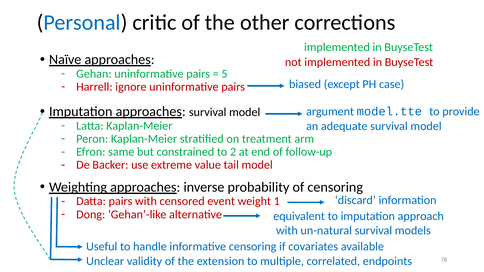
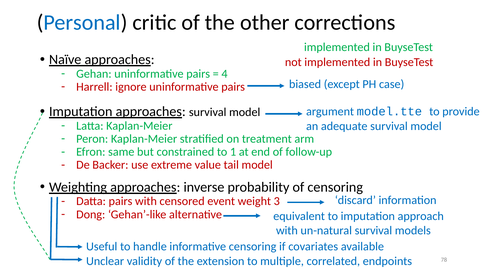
5: 5 -> 4 (225, 74)
2: 2 -> 1 (233, 152)
1: 1 -> 3 (277, 201)
